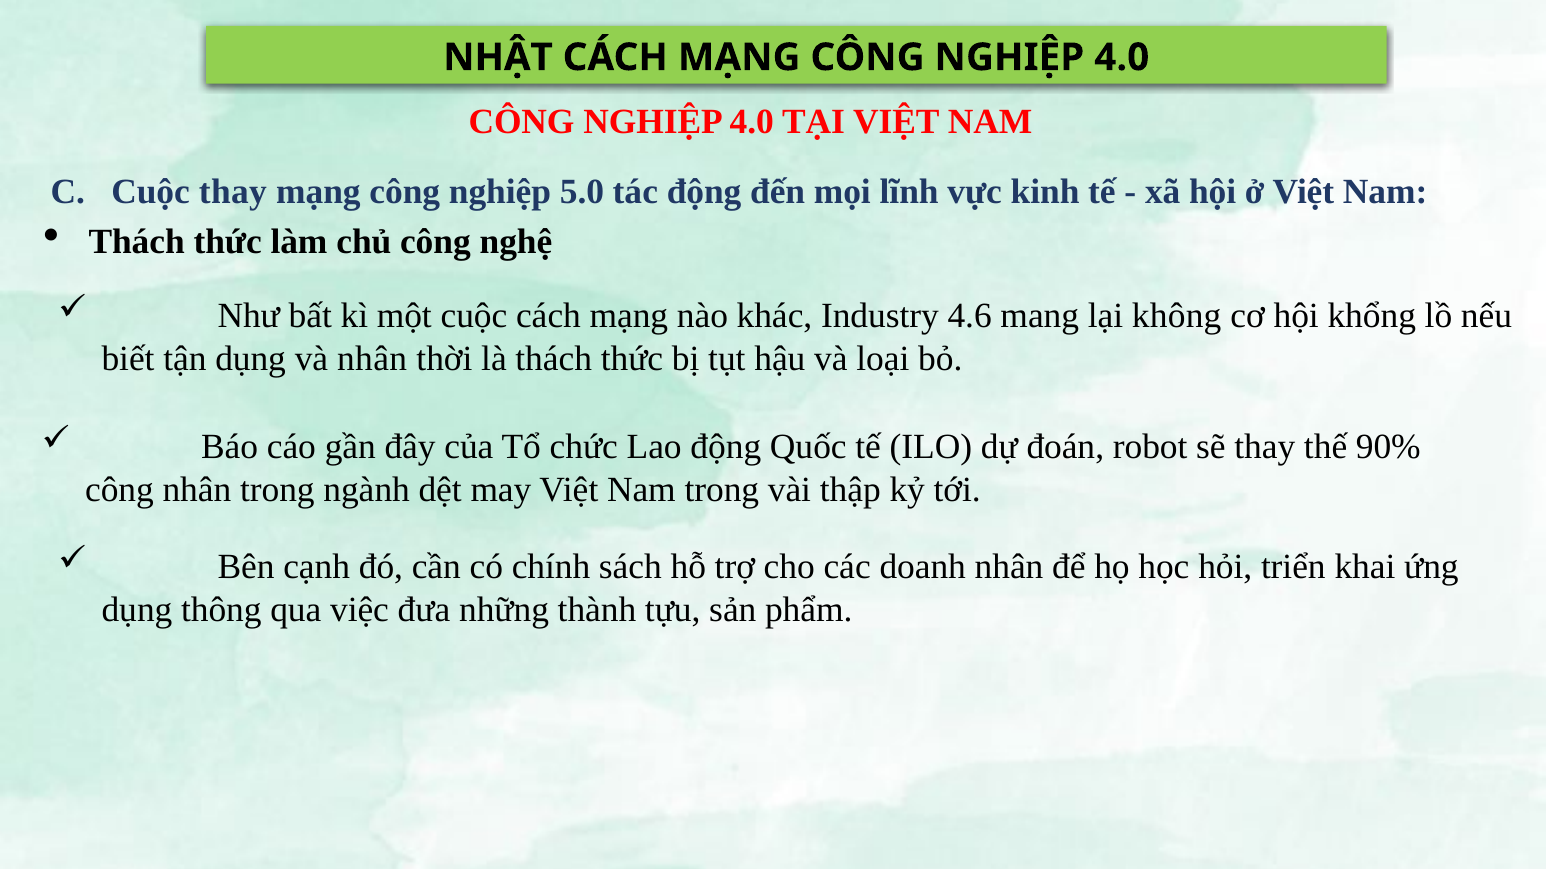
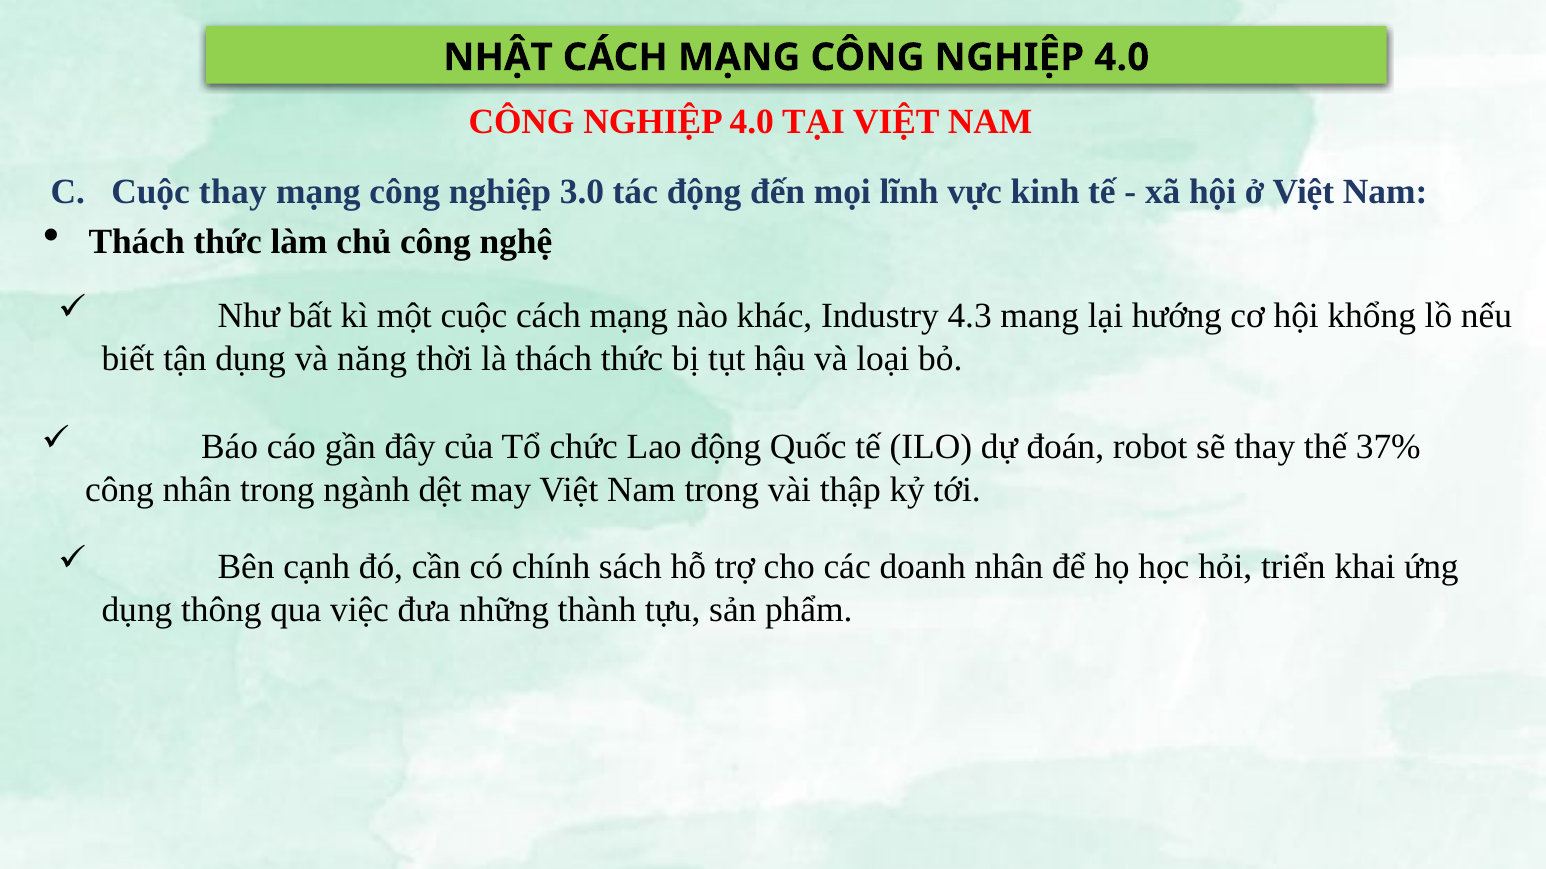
5.0: 5.0 -> 3.0 (582, 192)
4.6: 4.6 -> 4.3 (970, 316)
không: không -> hướng (1177, 316)
và nhân: nhân -> năng (372, 359)
90%: 90% -> 37% (1388, 447)
